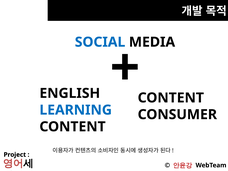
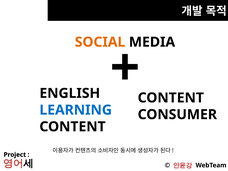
SOCIAL colour: blue -> orange (100, 42)
